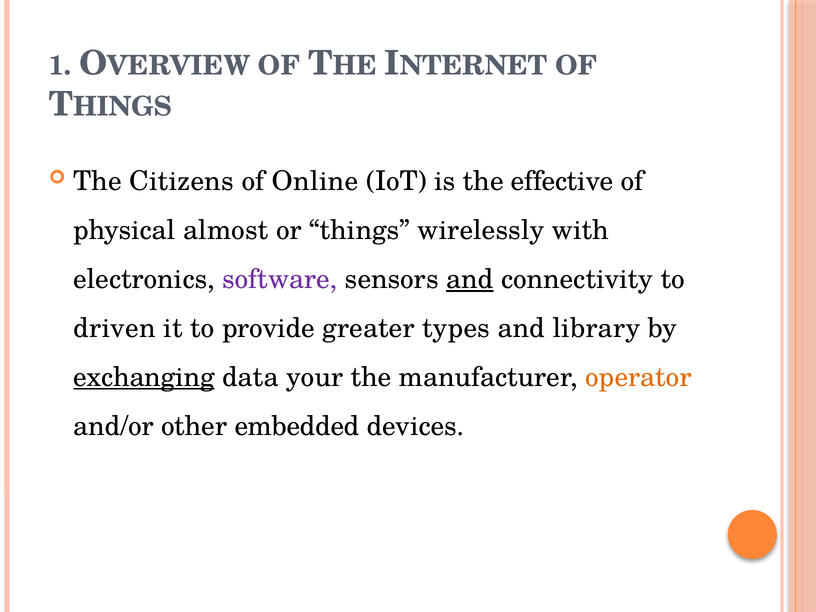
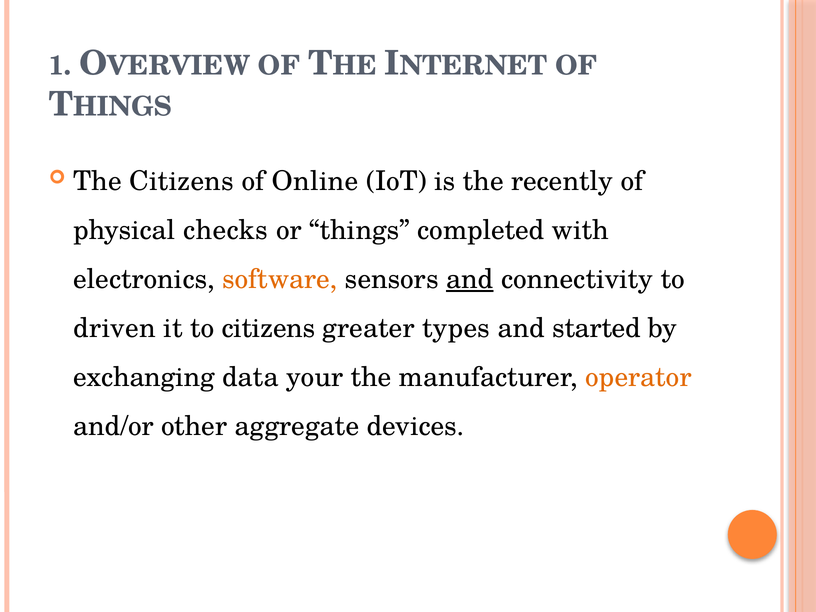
effective: effective -> recently (562, 181)
almost: almost -> checks (226, 230)
wirelessly: wirelessly -> completed (481, 230)
software colour: purple -> orange (280, 279)
to provide: provide -> citizens (268, 328)
library: library -> started (597, 328)
exchanging underline: present -> none (144, 377)
embedded: embedded -> aggregate (297, 426)
